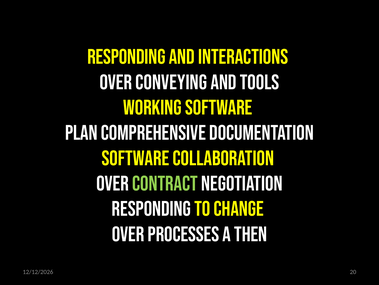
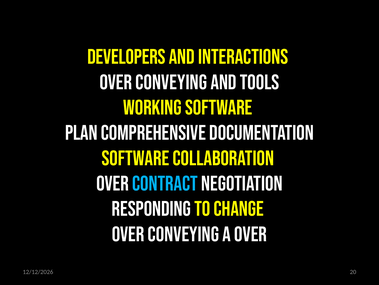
Responding: Responding -> Developers (126, 57)
contract colour: light green -> light blue (165, 183)
processes: processes -> conveying (183, 234)
a then: then -> over (251, 234)
